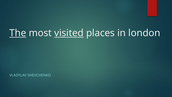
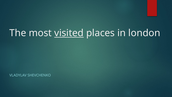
The underline: present -> none (18, 33)
